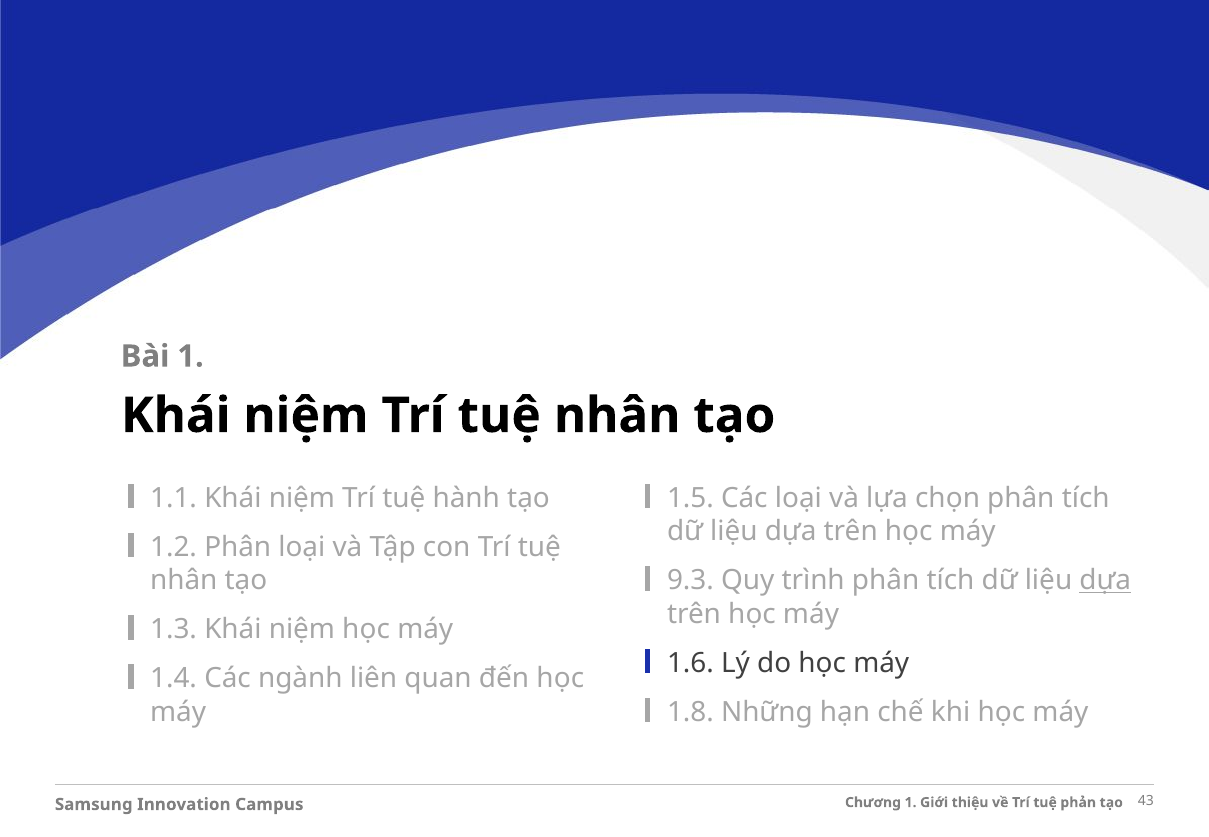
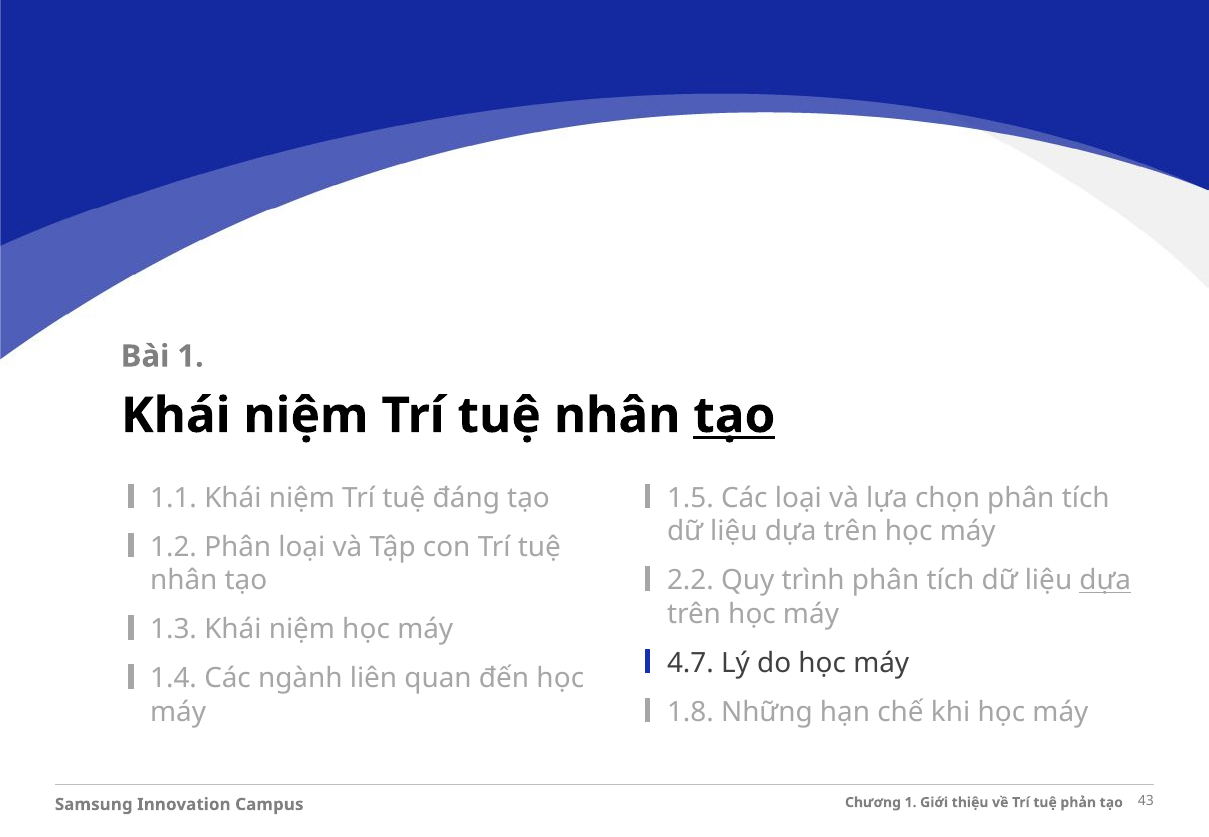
tạo underline: none -> present (734, 416)
hành: hành -> đáng (466, 498)
9.3: 9.3 -> 2.2 (690, 581)
1.6: 1.6 -> 4.7 (690, 663)
